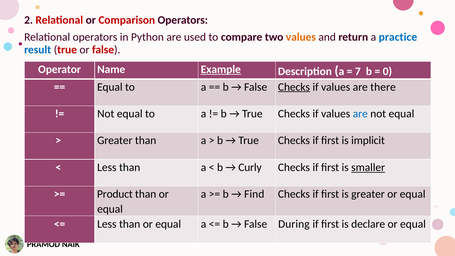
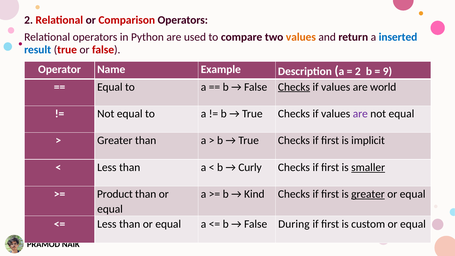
practice: practice -> inserted (398, 37)
Example underline: present -> none (221, 70)
7: 7 -> 2 (358, 72)
0: 0 -> 9 (387, 72)
there: there -> world (383, 87)
are colour: blue -> purple (360, 114)
Find: Find -> Kind (254, 194)
greater underline: none -> present (368, 194)
declare: declare -> custom (368, 224)
